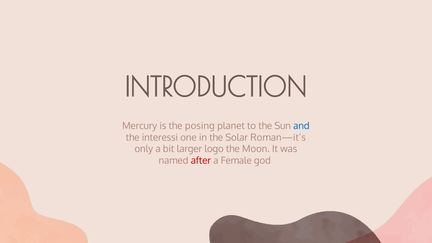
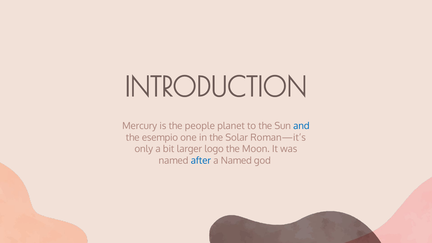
posing: posing -> people (200, 126)
interessi: interessi -> esempio (160, 138)
after colour: red -> blue (201, 161)
a Female: Female -> Named (236, 161)
